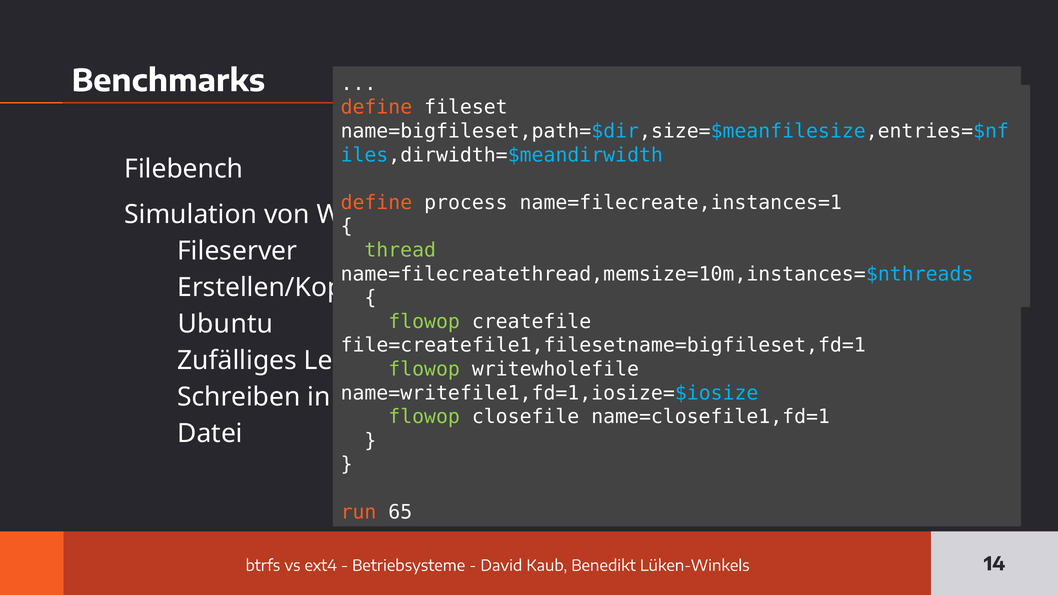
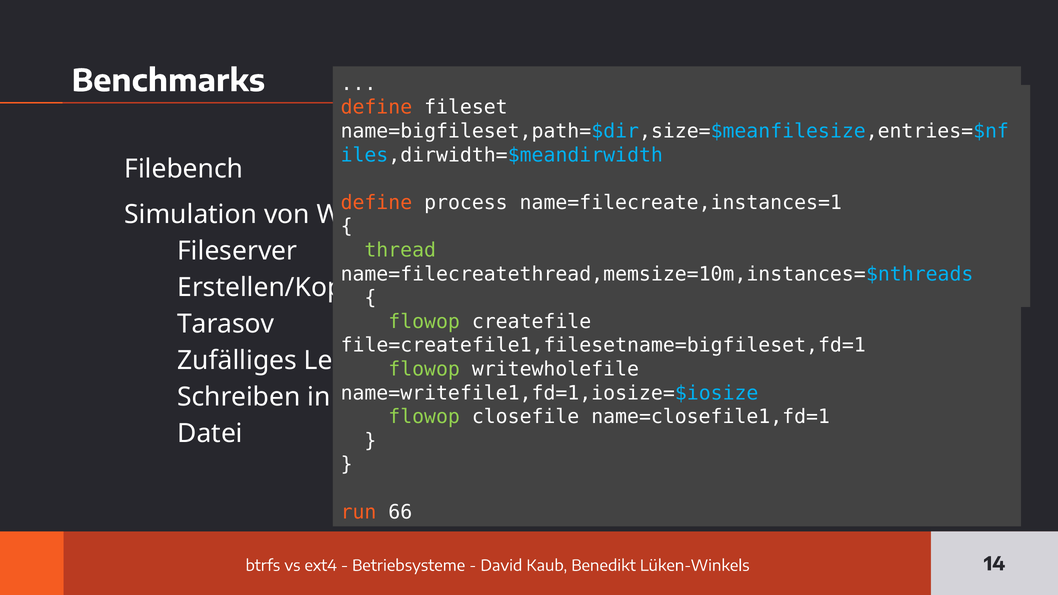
Ubuntu: Ubuntu -> Tarasov (226, 324)
65: 65 -> 66 (400, 512)
